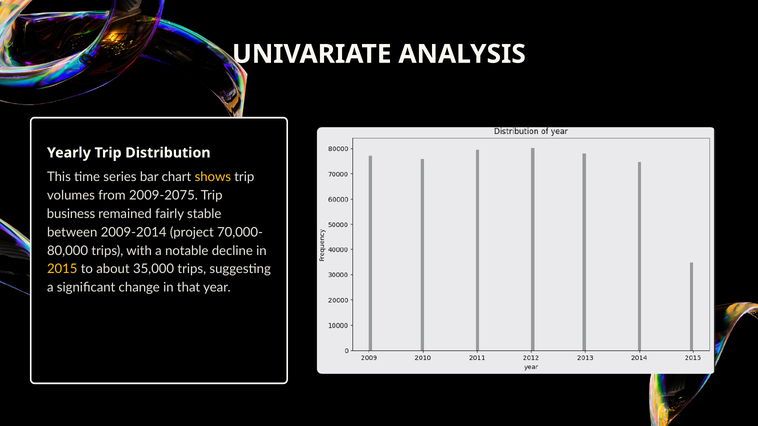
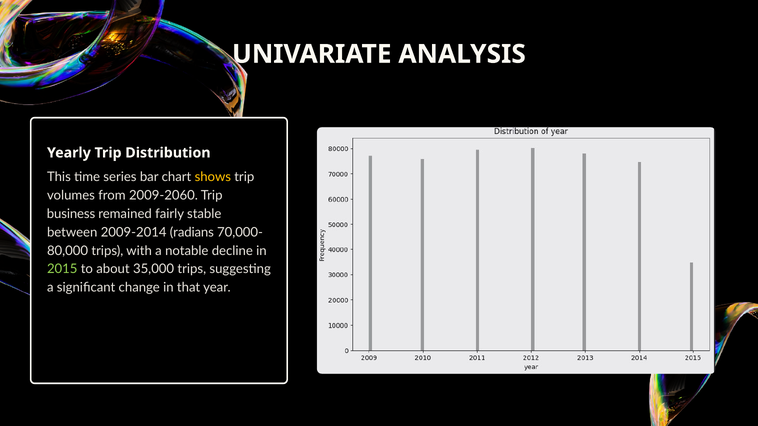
2009-2075: 2009-2075 -> 2009-2060 (163, 196)
project: project -> radians (192, 232)
2015 colour: yellow -> light green (62, 269)
